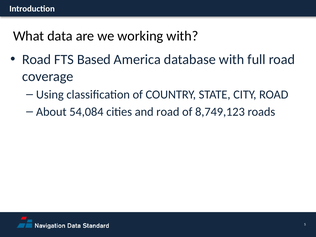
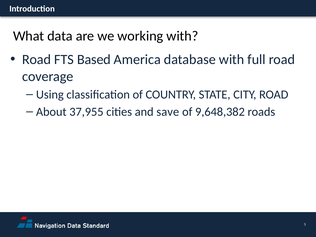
54,084: 54,084 -> 37,955 (86, 112)
and road: road -> save (168, 112)
8,749,123: 8,749,123 -> 9,648,382 (220, 112)
